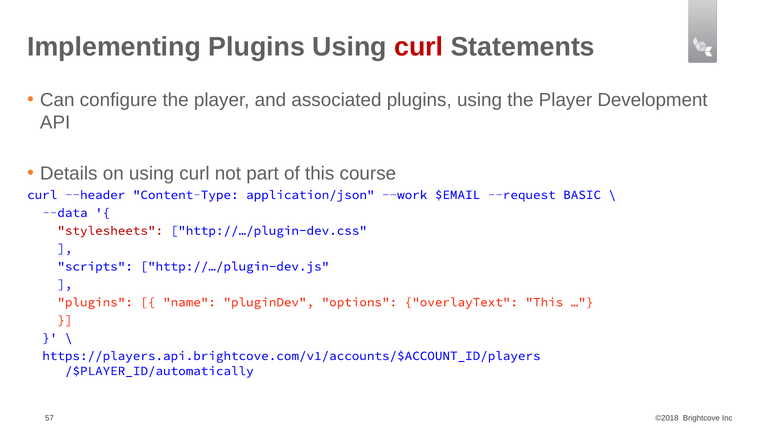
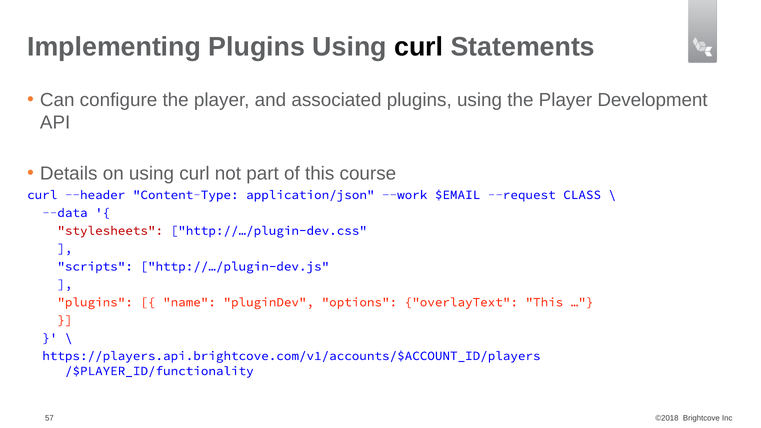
curl colour: red -> black (419, 47)
BASIC: BASIC -> CLASS (582, 195)
/$PLAYER_ID/automatically: /$PLAYER_ID/automatically -> /$PLAYER_ID/functionality (159, 371)
